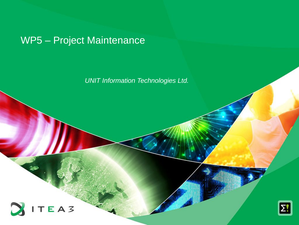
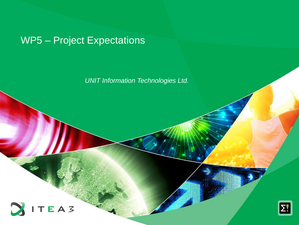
Maintenance: Maintenance -> Expectations (116, 40)
